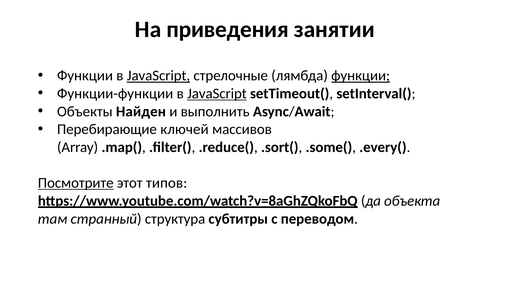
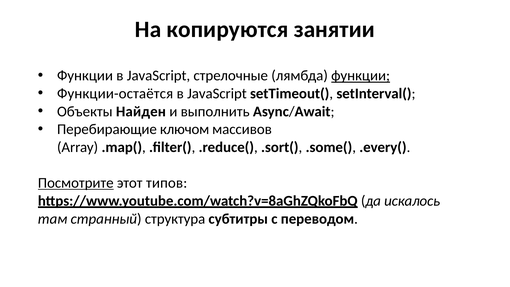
приведения: приведения -> копируются (227, 29)
JavaScript underline: present -> none (158, 76)
Функции-функции: Функции-функции -> Функции-остаётся (115, 94)
JavaScript underline: present -> none (217, 94)
ключей: ключей -> ключом (185, 129)
объекта: объекта -> искалось (412, 201)
